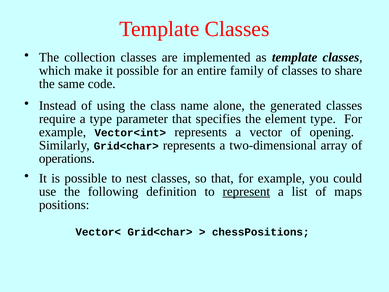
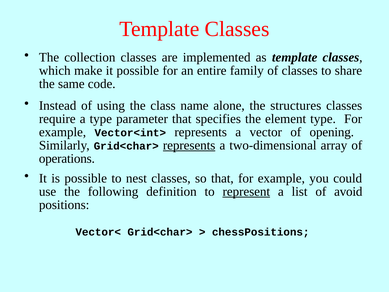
generated: generated -> structures (296, 105)
represents underline: none -> present (189, 145)
maps: maps -> avoid (348, 191)
